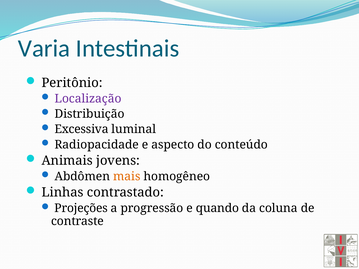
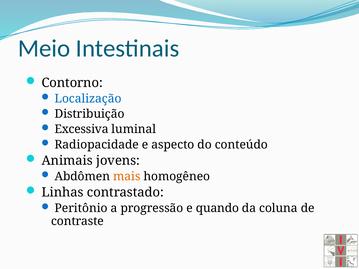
Varia: Varia -> Meio (44, 48)
Peritônio: Peritônio -> Contorno (72, 83)
Localização colour: purple -> blue (88, 99)
Projeções: Projeções -> Peritônio (81, 208)
